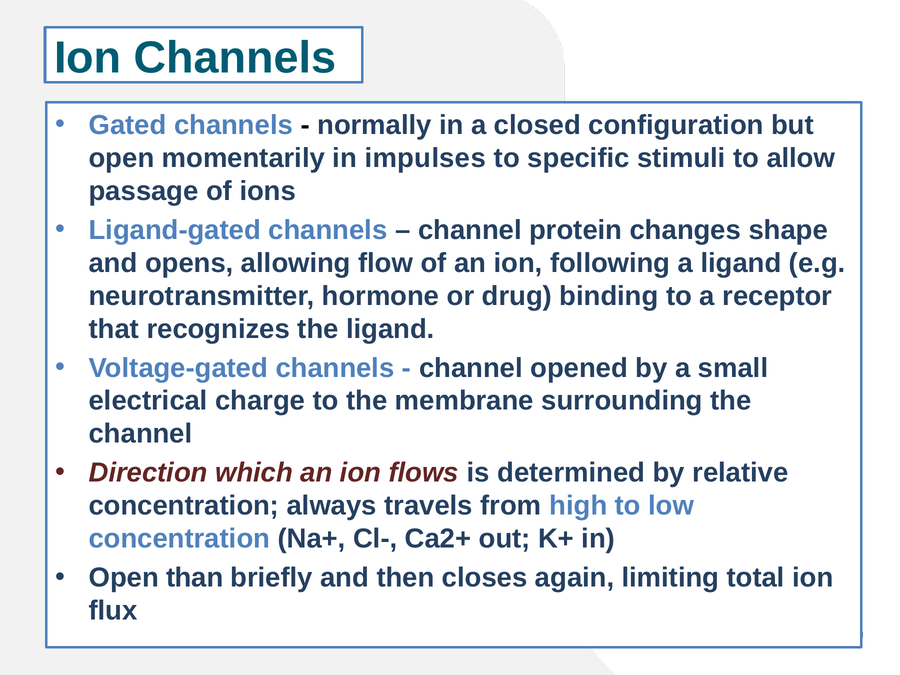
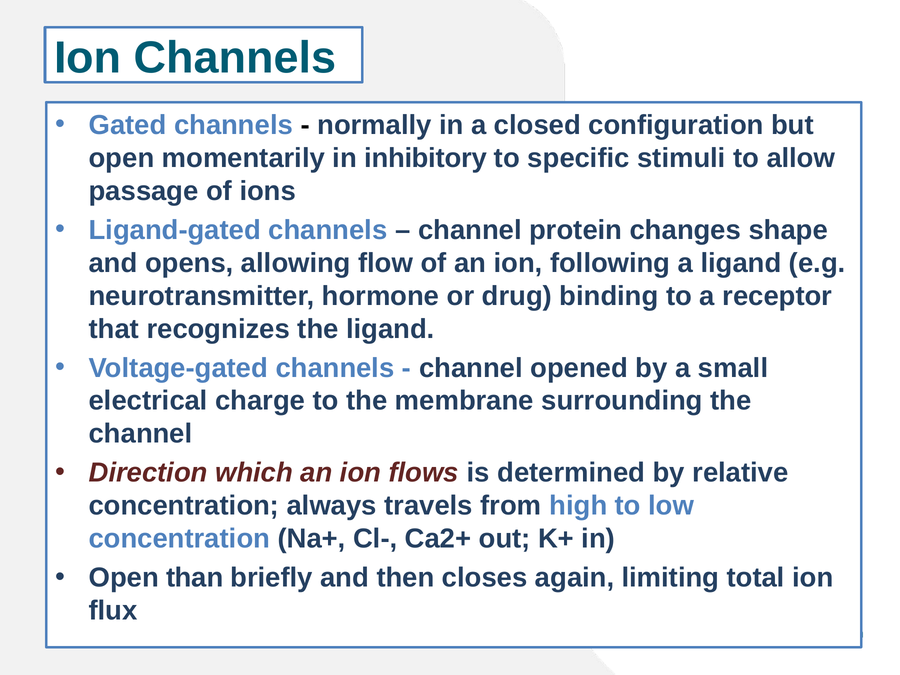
impulses: impulses -> inhibitory (426, 158)
